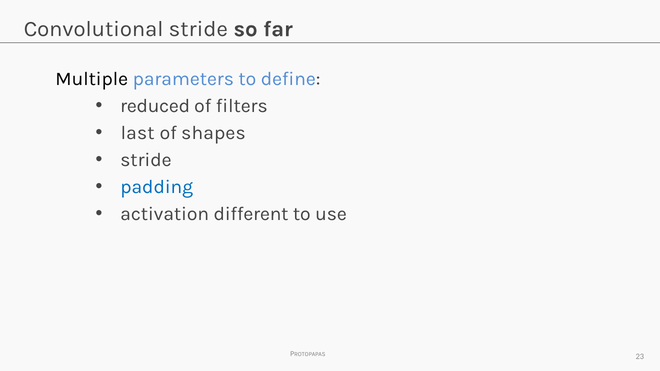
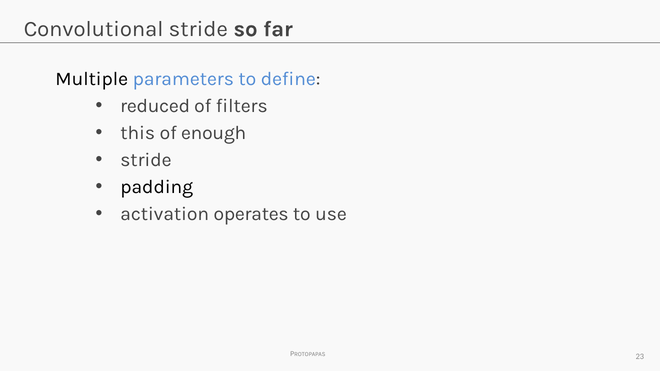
last: last -> this (138, 133)
shapes: shapes -> enough (214, 133)
padding colour: blue -> black (157, 187)
different: different -> operates (251, 214)
